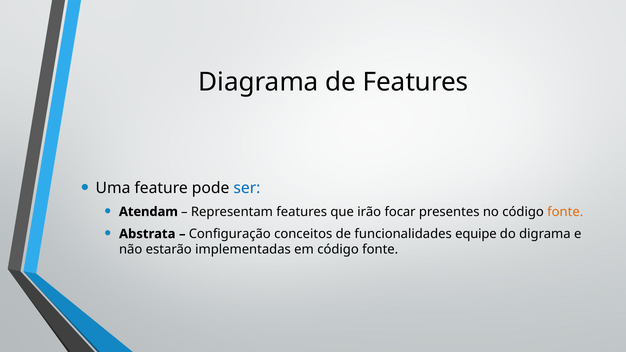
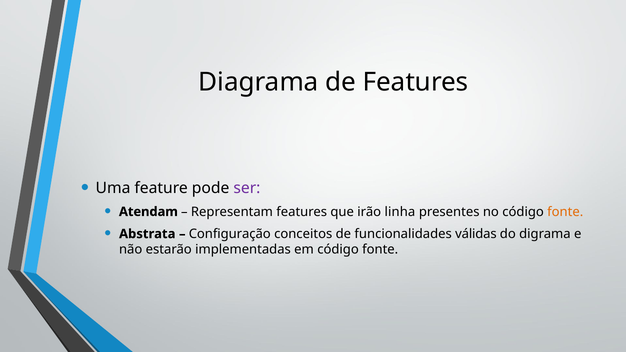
ser colour: blue -> purple (247, 188)
focar: focar -> linha (400, 212)
equipe: equipe -> válidas (476, 234)
